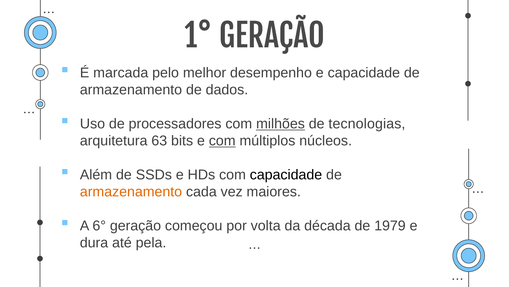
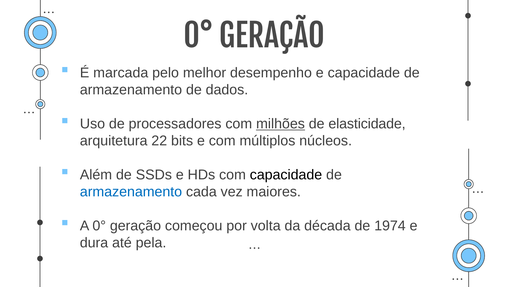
1°: 1° -> 0° (198, 37)
tecnologias: tecnologias -> elasticidade (367, 124)
63: 63 -> 22 (159, 141)
com underline: present -> none (222, 141)
armazenamento colour: orange -> blue (131, 191)
A 6°: 6° -> 0° (99, 225)
1979: 1979 -> 1974 (390, 225)
